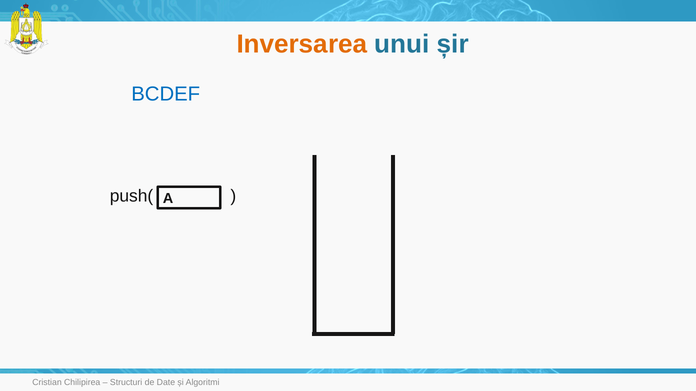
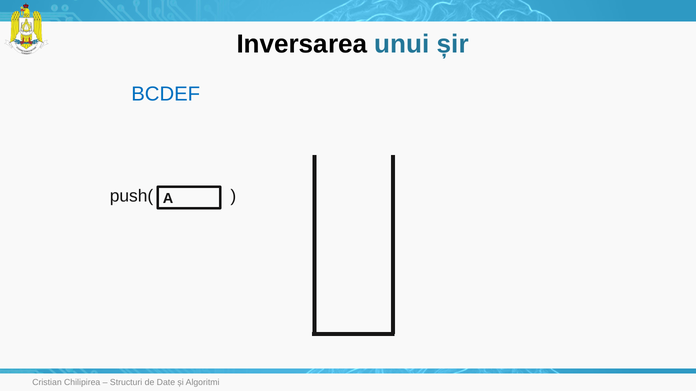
Inversarea colour: orange -> black (302, 44)
